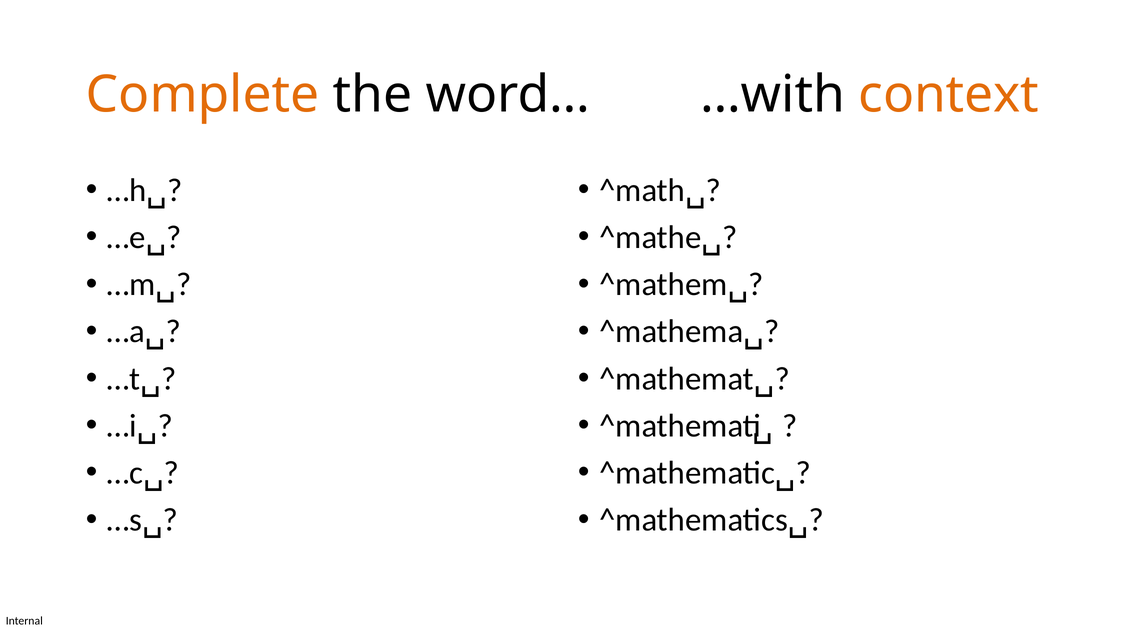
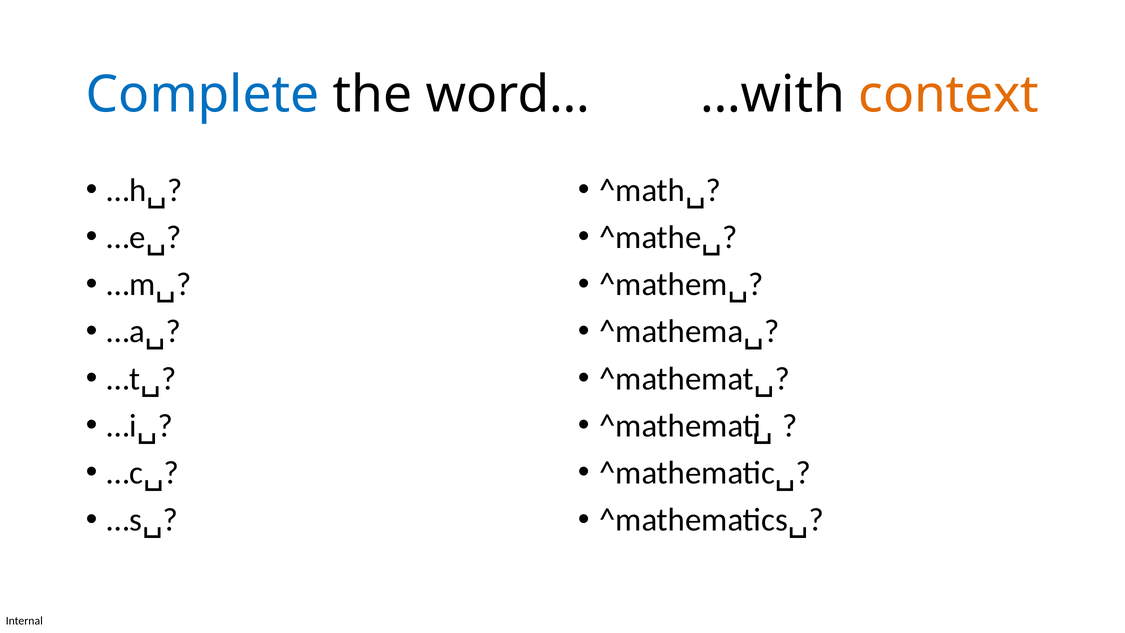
Complete colour: orange -> blue (203, 95)
